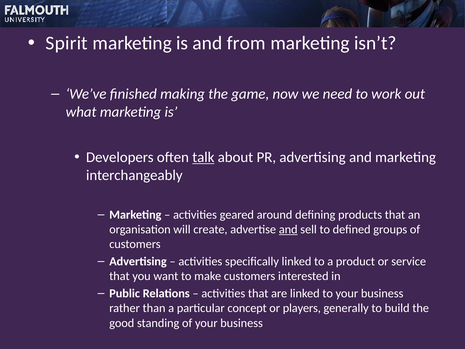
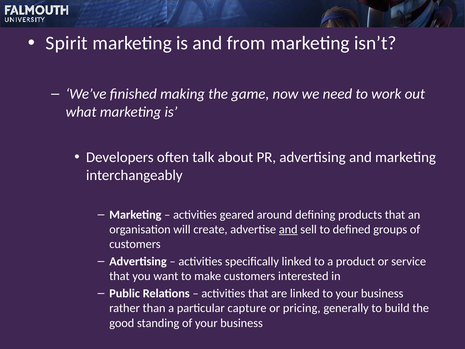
talk underline: present -> none (203, 157)
concept: concept -> capture (247, 308)
players: players -> pricing (302, 308)
